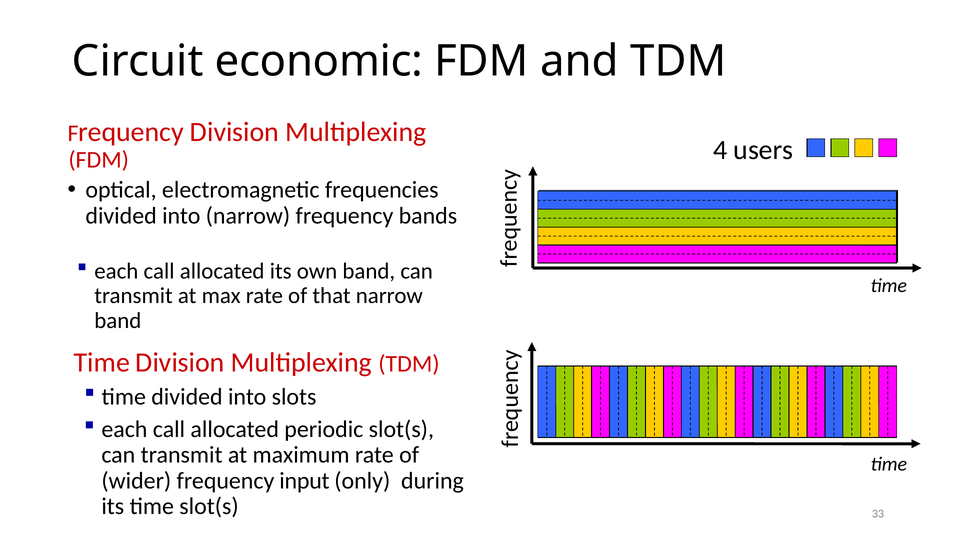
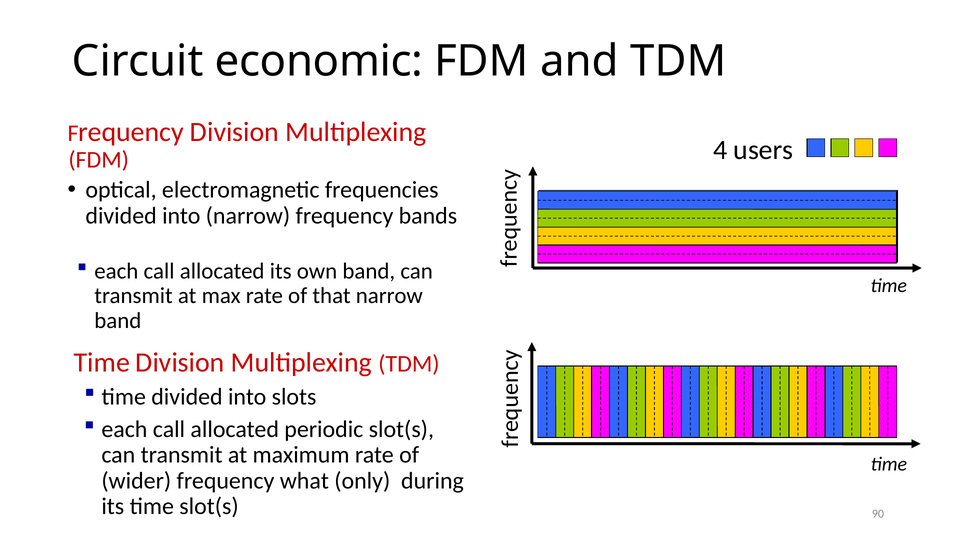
input: input -> what (304, 481)
33: 33 -> 90 (878, 514)
